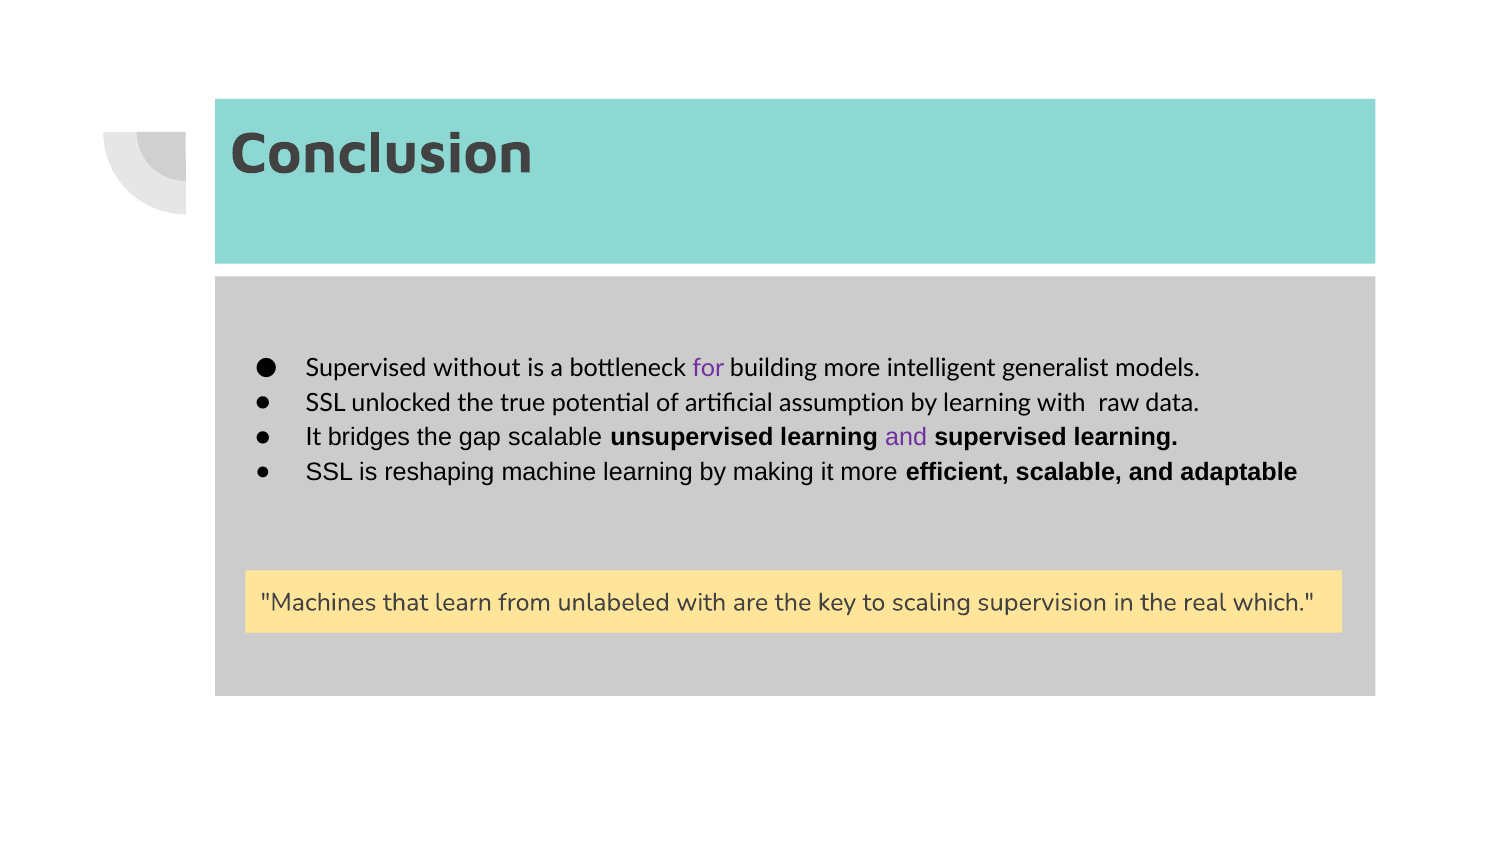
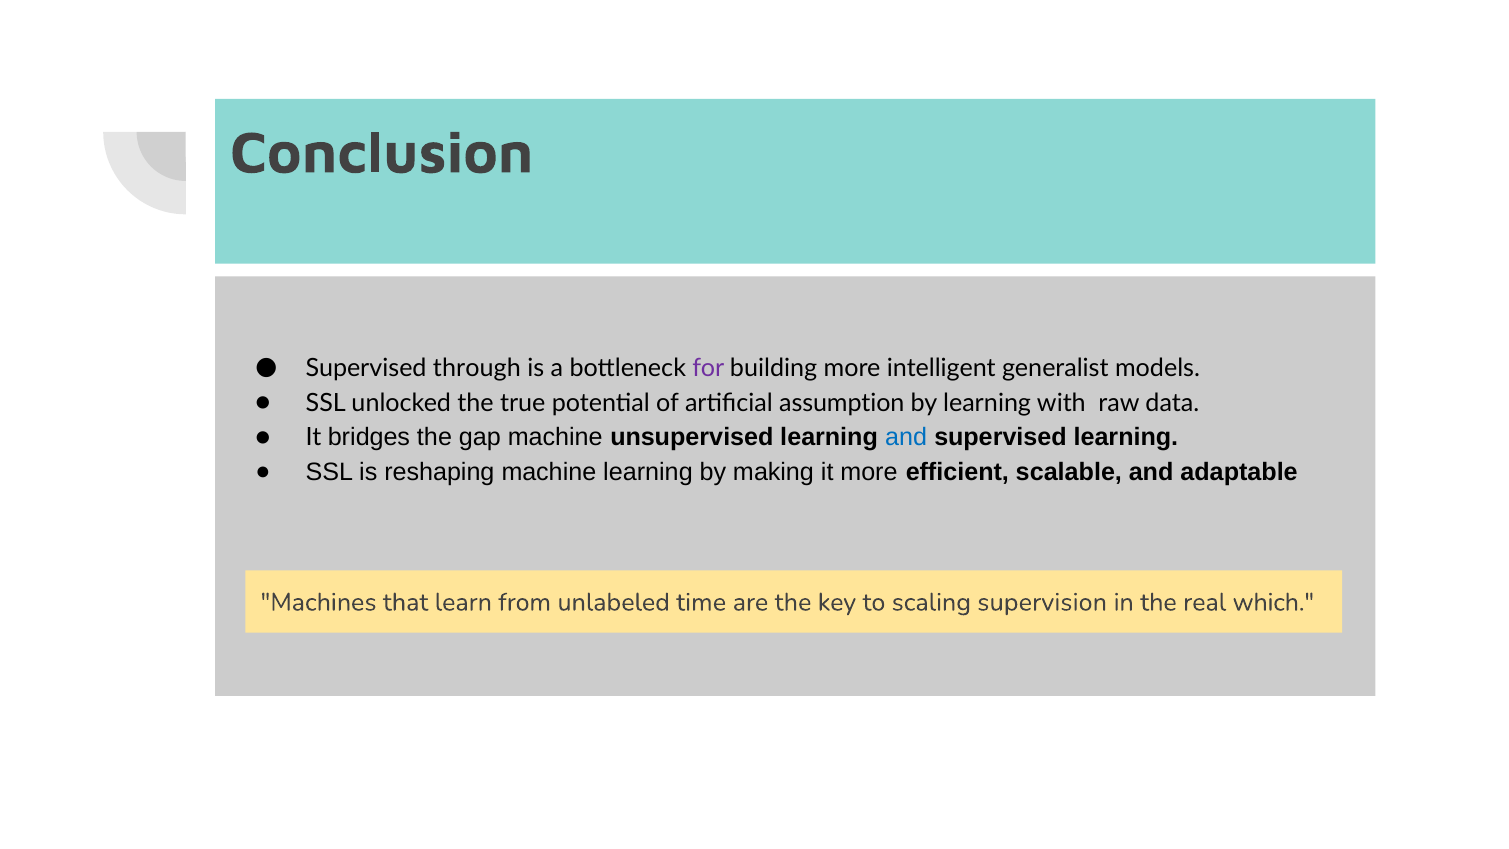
without: without -> through (477, 368)
gap scalable: scalable -> machine (555, 437)
and colour: purple -> blue (906, 437)
unlabeled with: with -> time (701, 602)
